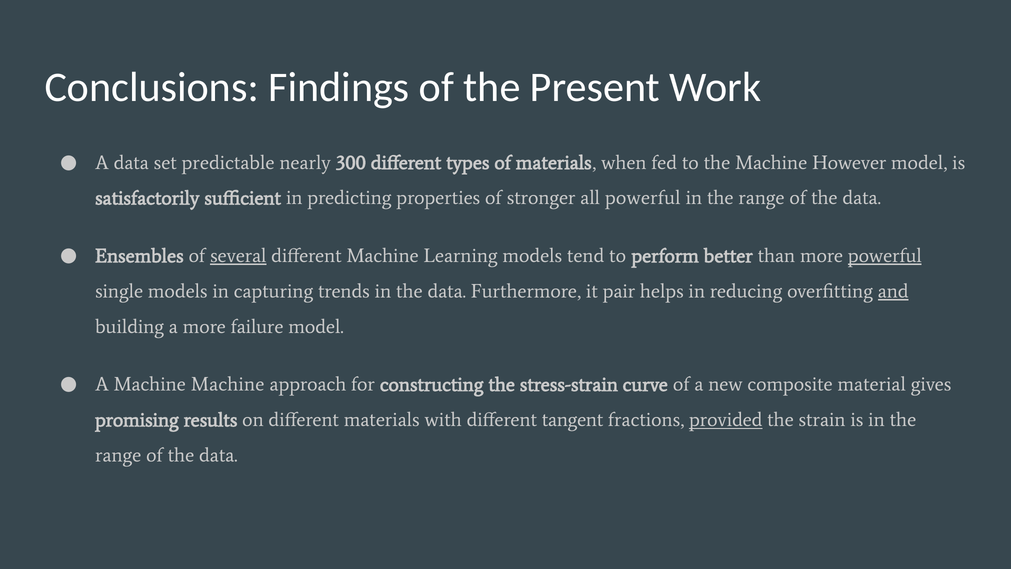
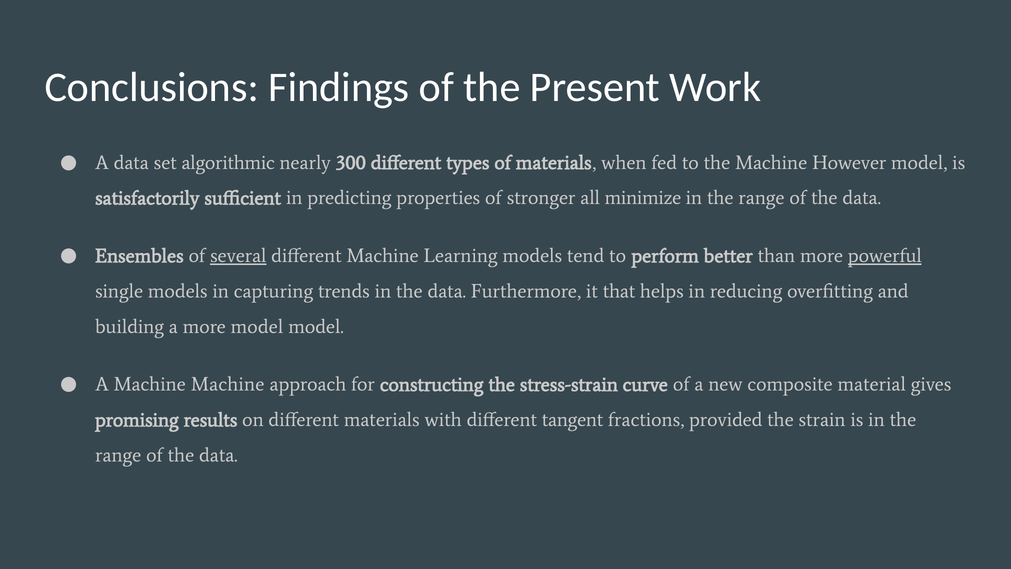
predictable: predictable -> algorithmic (228, 162)
all powerful: powerful -> minimize (643, 198)
pair: pair -> that (619, 291)
and underline: present -> none (893, 291)
more failure: failure -> model (257, 326)
provided underline: present -> none (726, 420)
